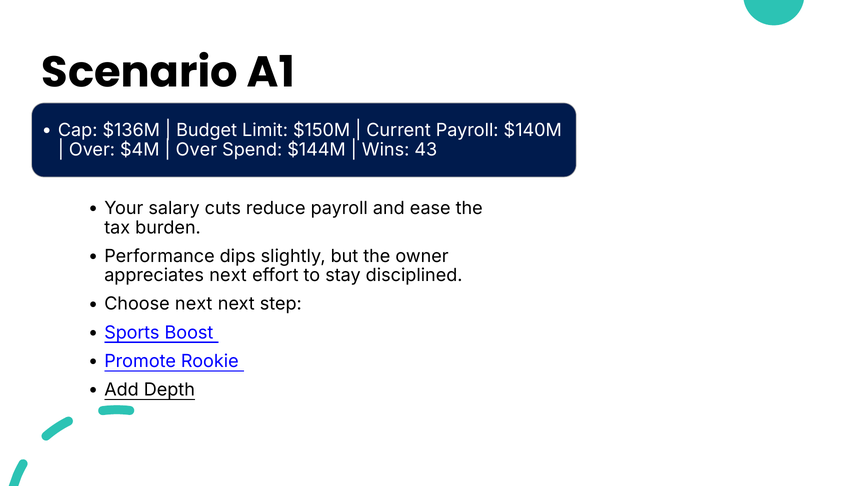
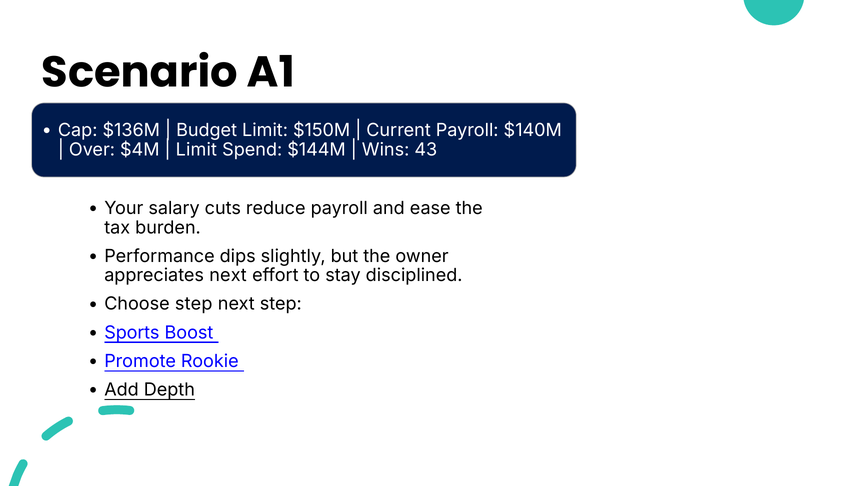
Over: Over -> Limit (196, 150)
Choose next: next -> step (194, 304)
